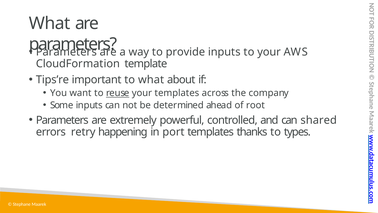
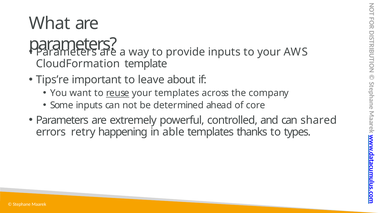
to what: what -> leave (151, 80)
root: root -> core (255, 105)
port: port -> able (173, 132)
